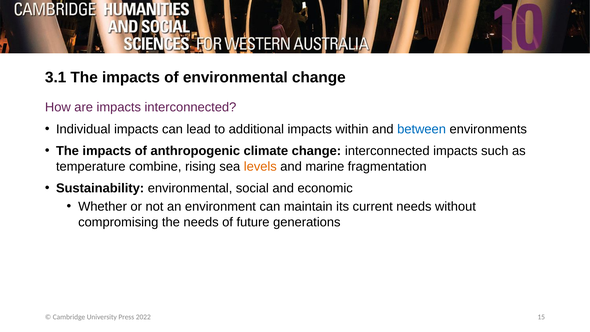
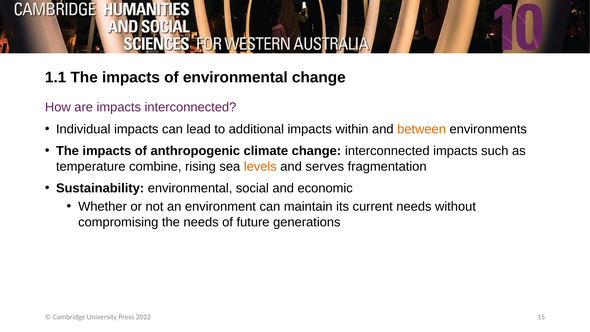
3.1: 3.1 -> 1.1 (56, 77)
between colour: blue -> orange (422, 129)
marine: marine -> serves (325, 166)
